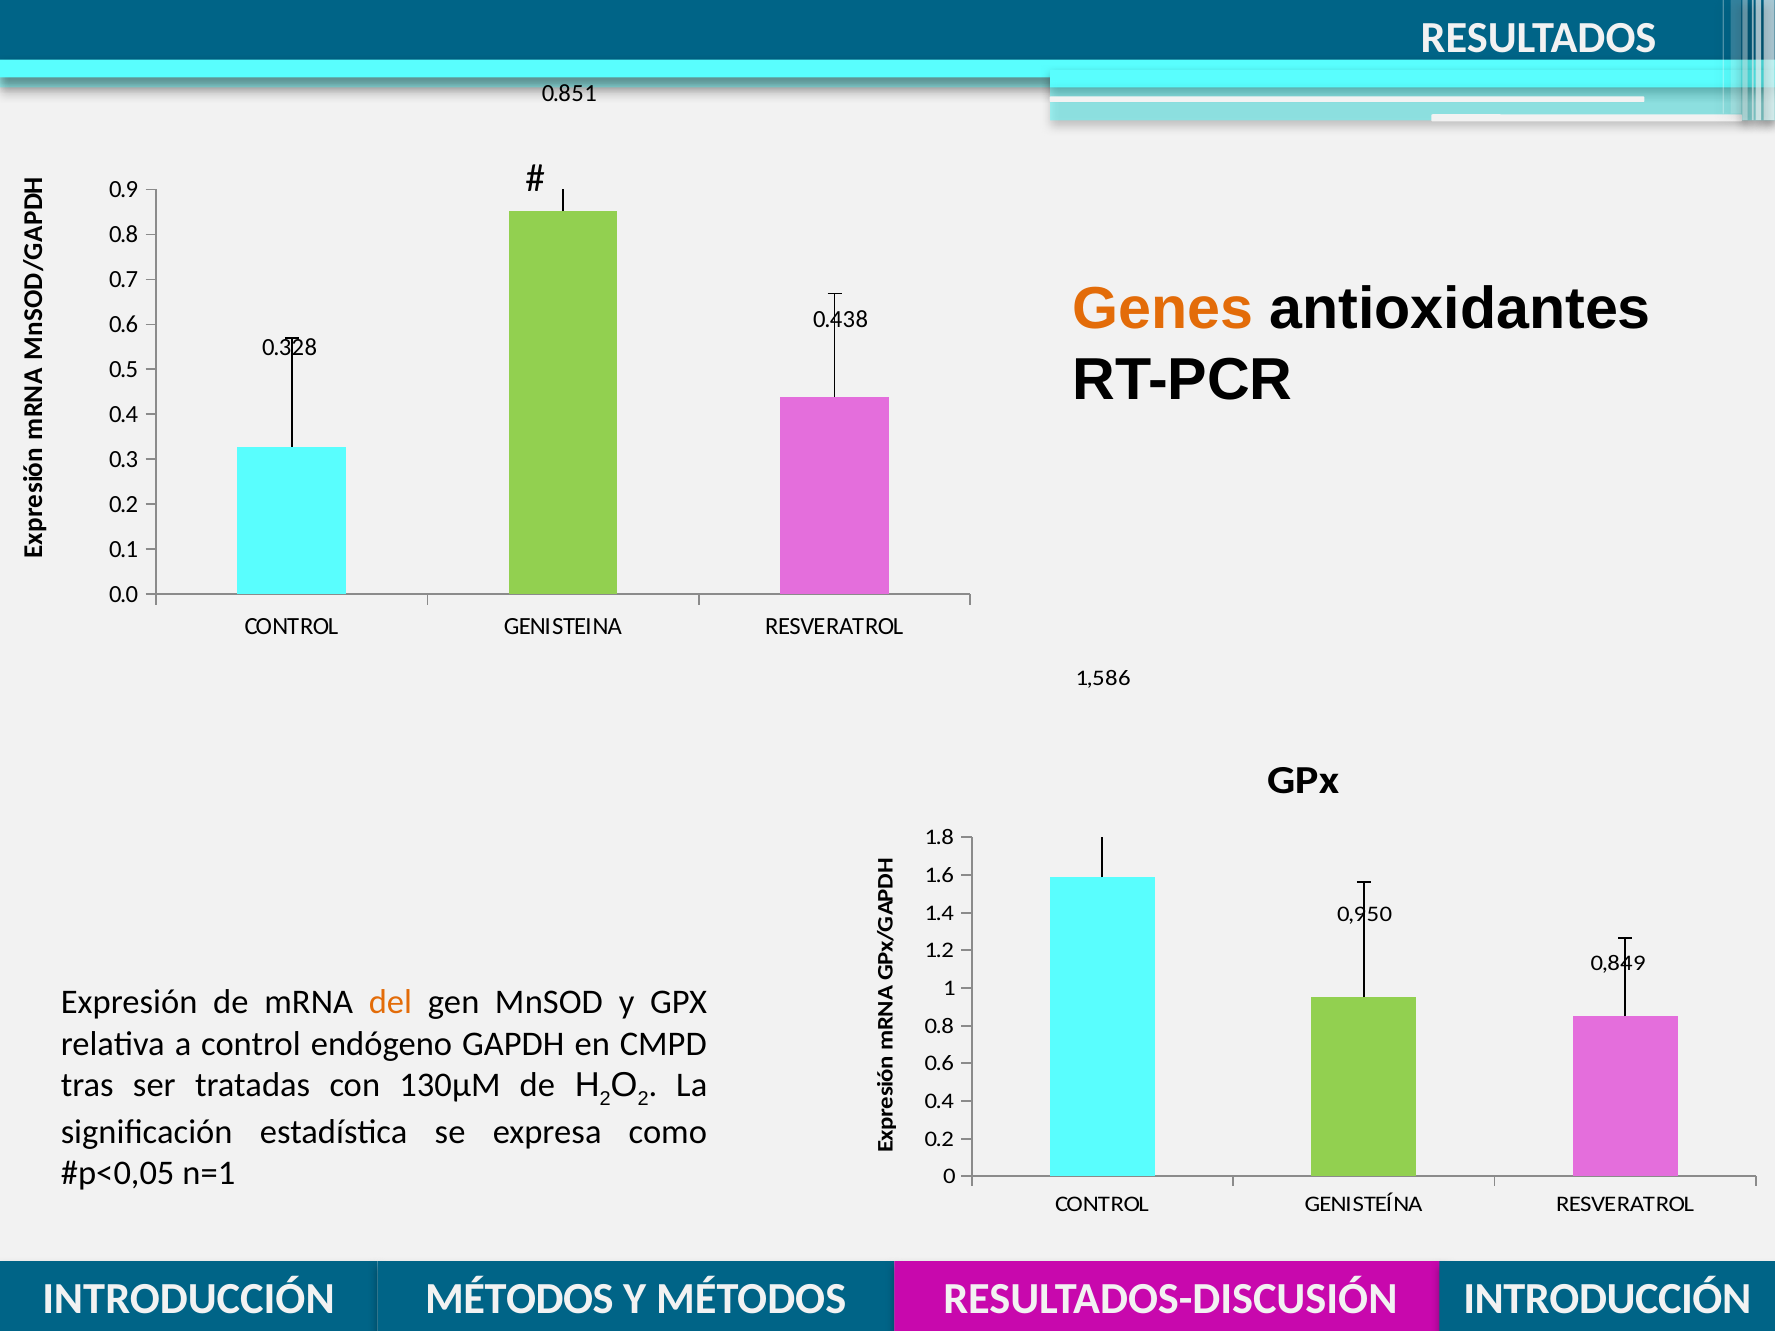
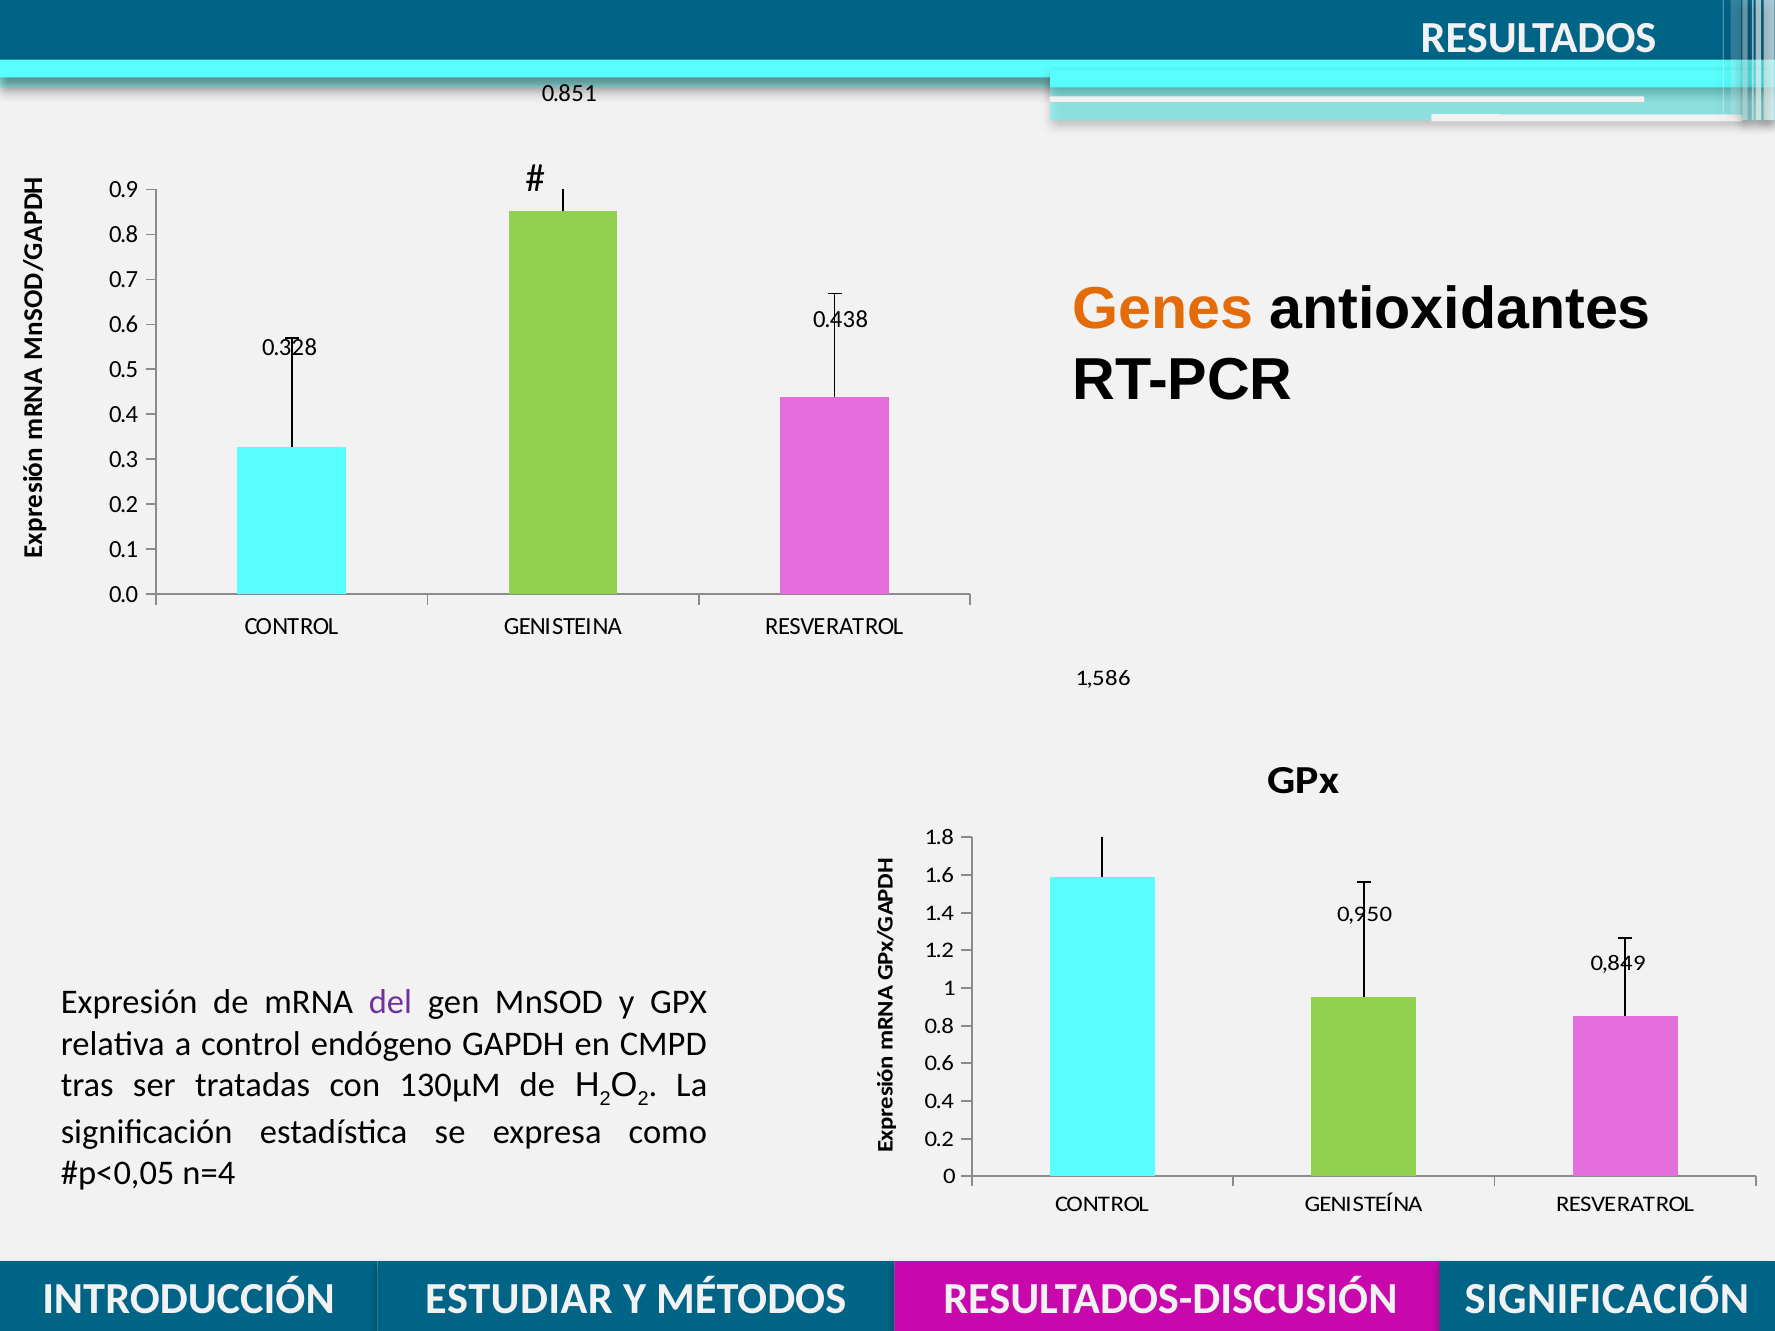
del colour: orange -> purple (390, 1002)
n=1: n=1 -> n=4 (209, 1174)
INTRODUCCIÓN MÉTODOS: MÉTODOS -> ESTUDIAR (519, 1299)
RESULTADOS-DISCUSIÓN INTRODUCCIÓN: INTRODUCCIÓN -> SIGNIFICACIÓN (1607, 1299)
